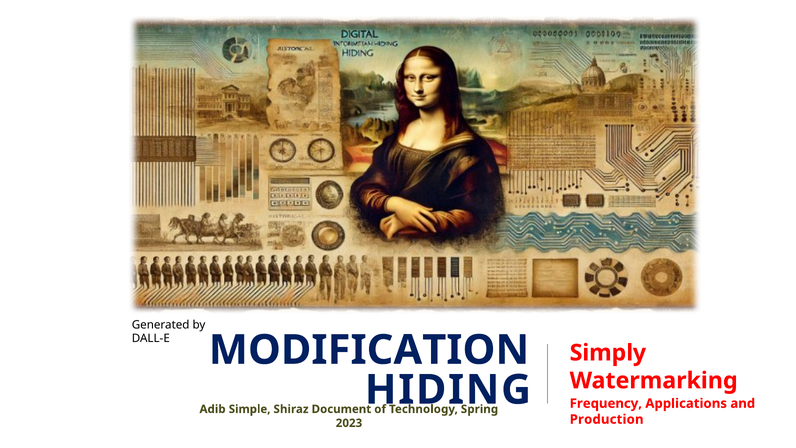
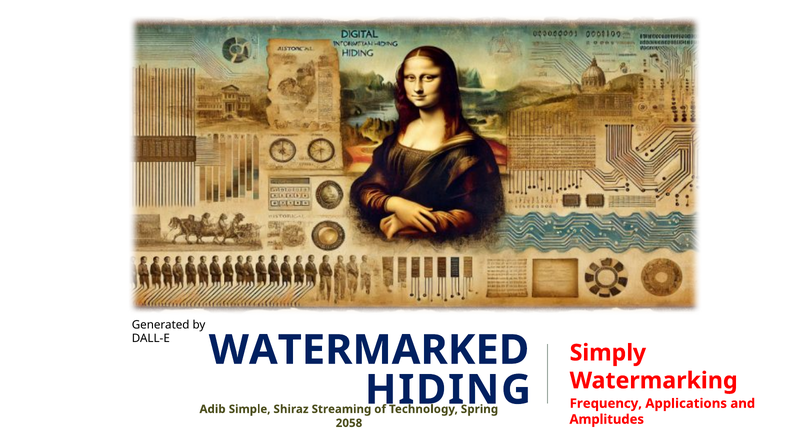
MODIFICATION: MODIFICATION -> WATERMARKED (369, 350)
Document: Document -> Streaming (341, 409)
Production: Production -> Amplitudes (607, 419)
2023: 2023 -> 2058 (349, 423)
